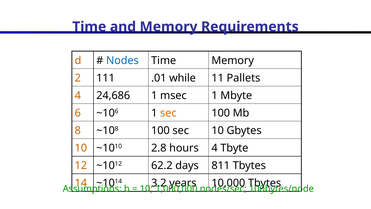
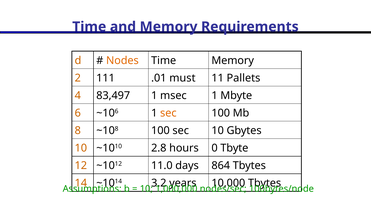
Nodes colour: blue -> orange (122, 60)
while: while -> must (182, 78)
24,686: 24,686 -> 83,497 (113, 95)
hours 4: 4 -> 0 (215, 148)
62.2: 62.2 -> 11.0 (162, 165)
811: 811 -> 864 (221, 165)
